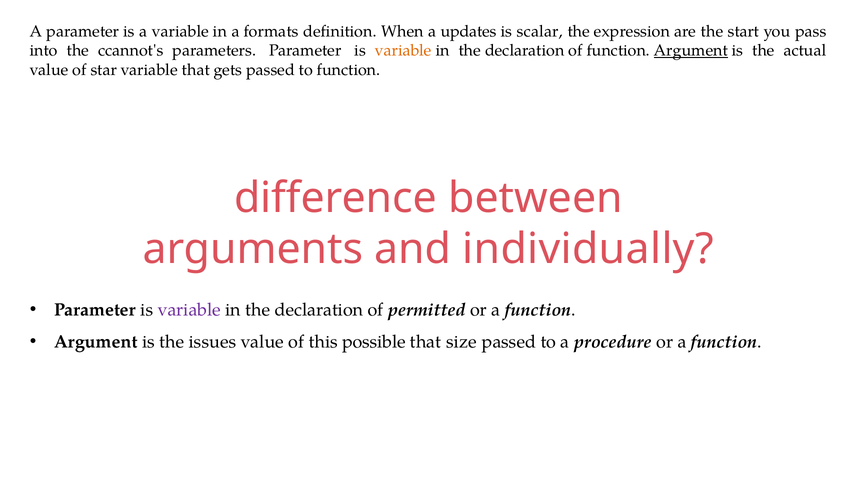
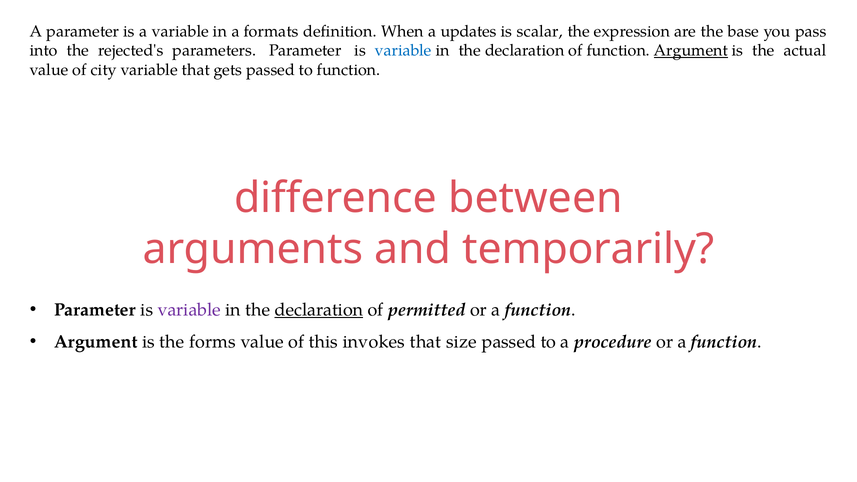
start: start -> base (743, 31)
ccannot's: ccannot's -> rejected's (131, 51)
variable colour: orange -> blue (403, 51)
star: star -> city (104, 70)
individually: individually -> temporarily (588, 249)
declaration underline: none -> present (319, 310)
issues: issues -> forms (213, 342)
possible: possible -> invokes (374, 342)
